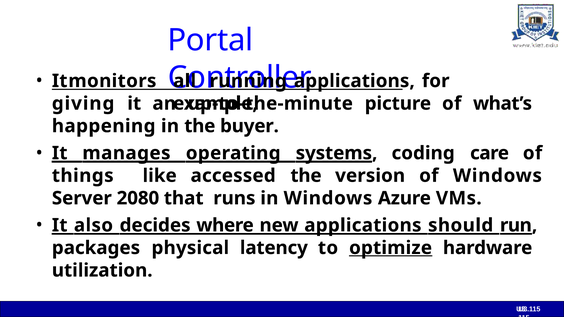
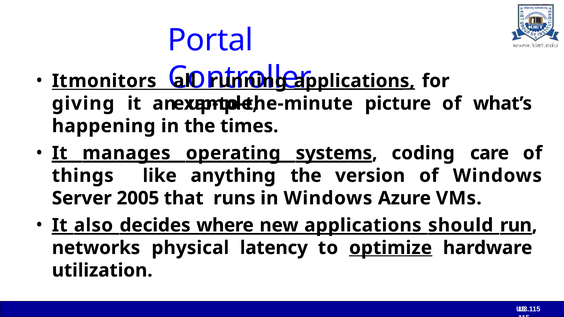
applications underline: none -> present (354, 81)
buyer: buyer -> times (249, 126)
accessed: accessed -> anything (233, 176)
2080: 2080 -> 2005 (138, 198)
packages: packages -> networks (96, 248)
